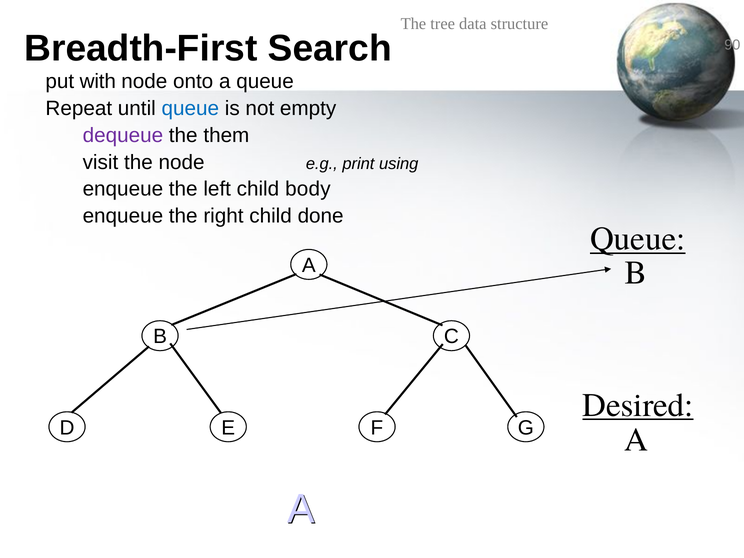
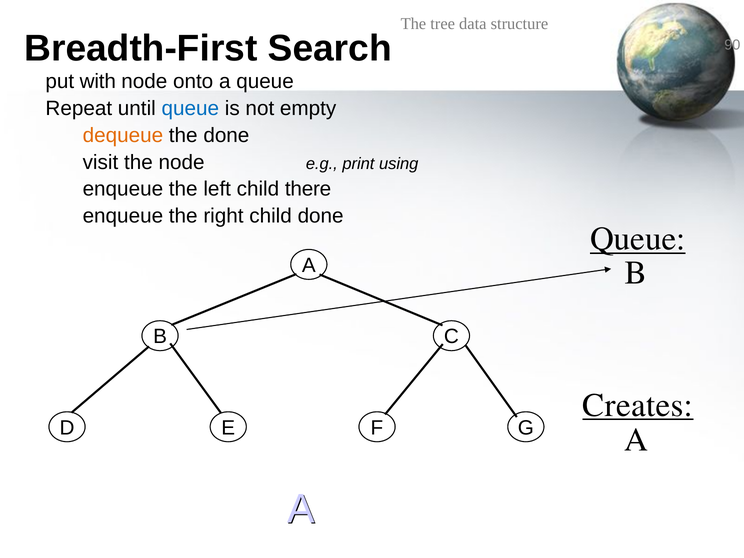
dequeue colour: purple -> orange (123, 135)
the them: them -> done (226, 135)
body: body -> there (308, 189)
Desired: Desired -> Creates (638, 405)
